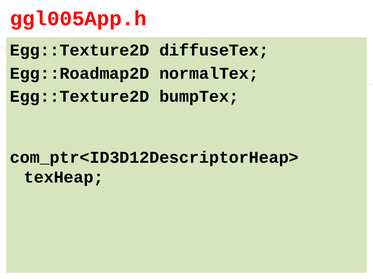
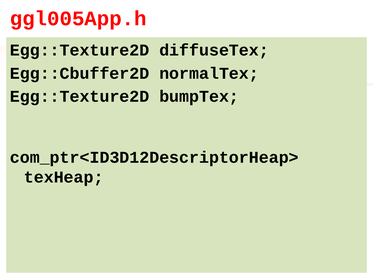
Egg::Roadmap2D: Egg::Roadmap2D -> Egg::Cbuffer2D (80, 74)
